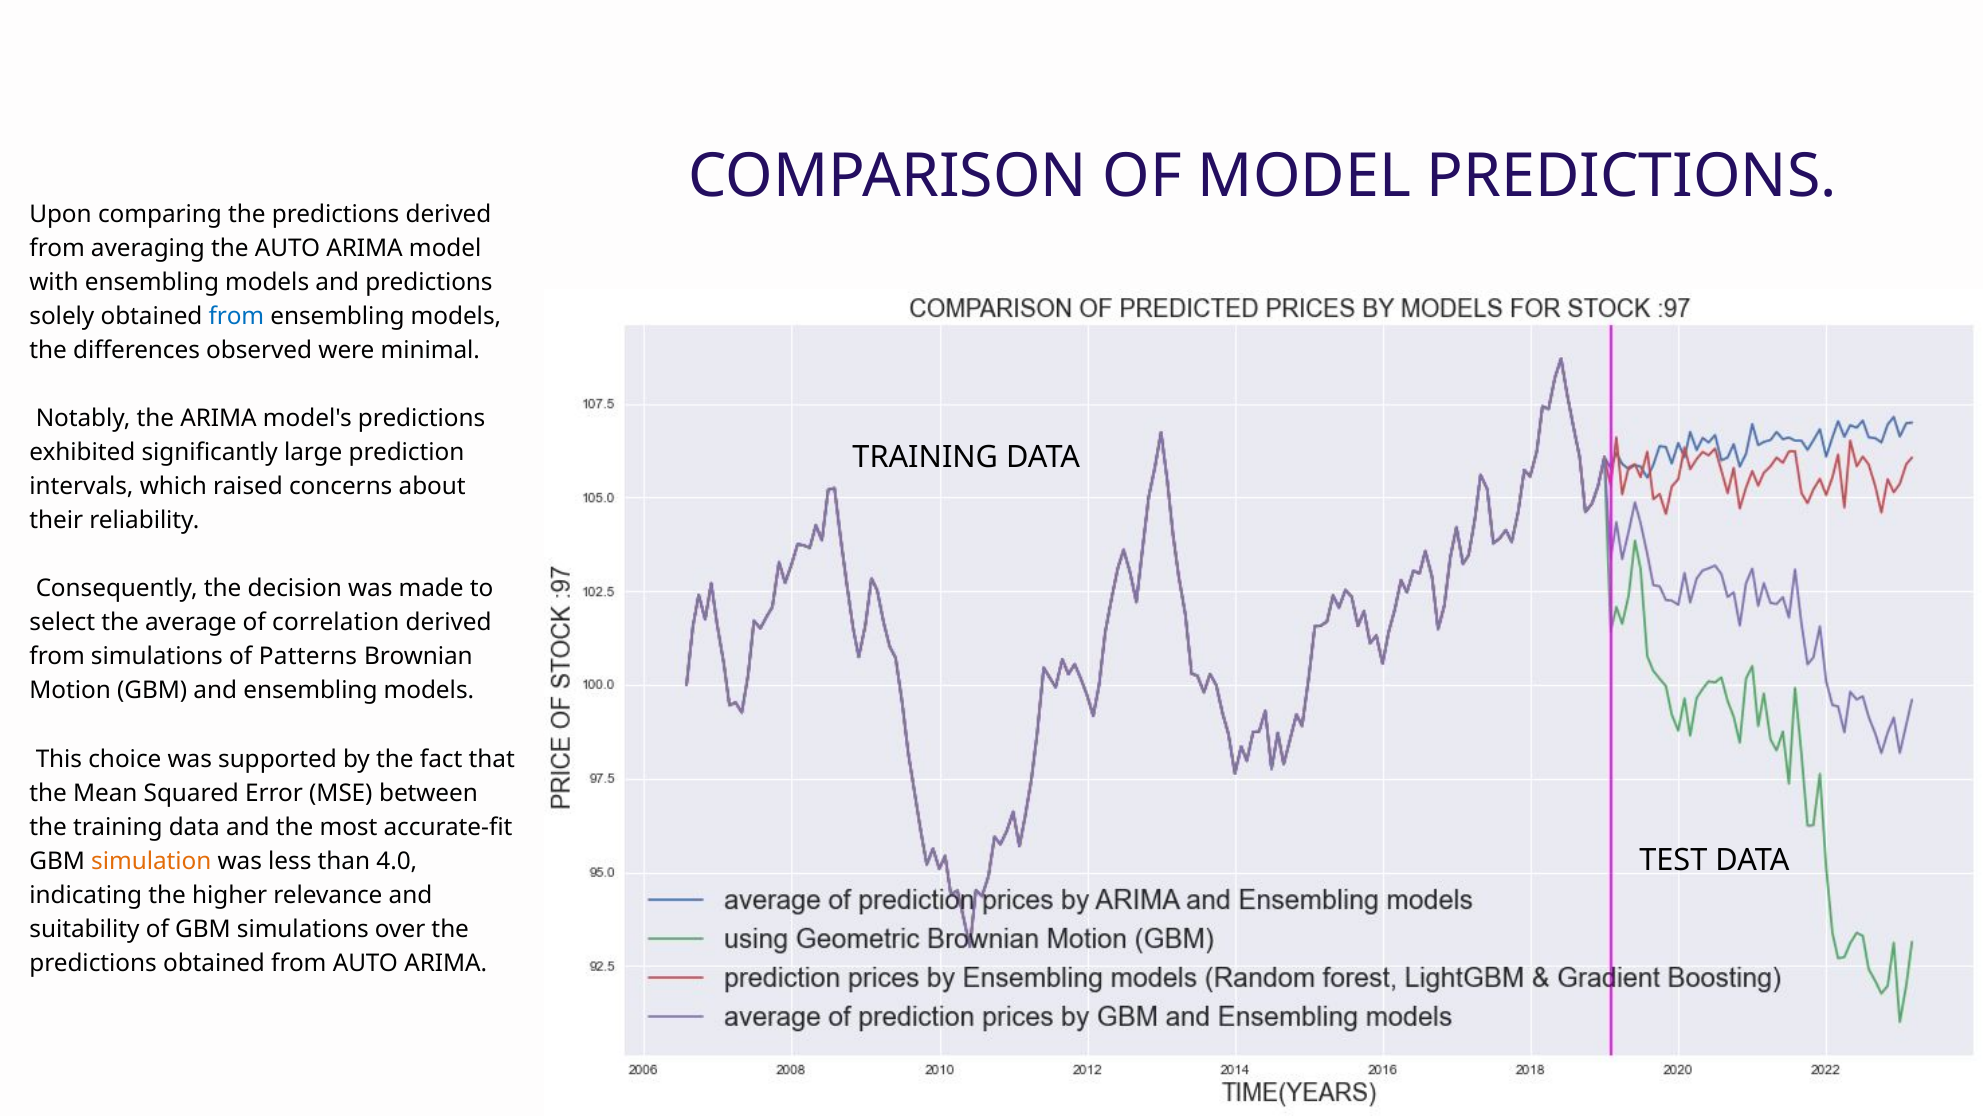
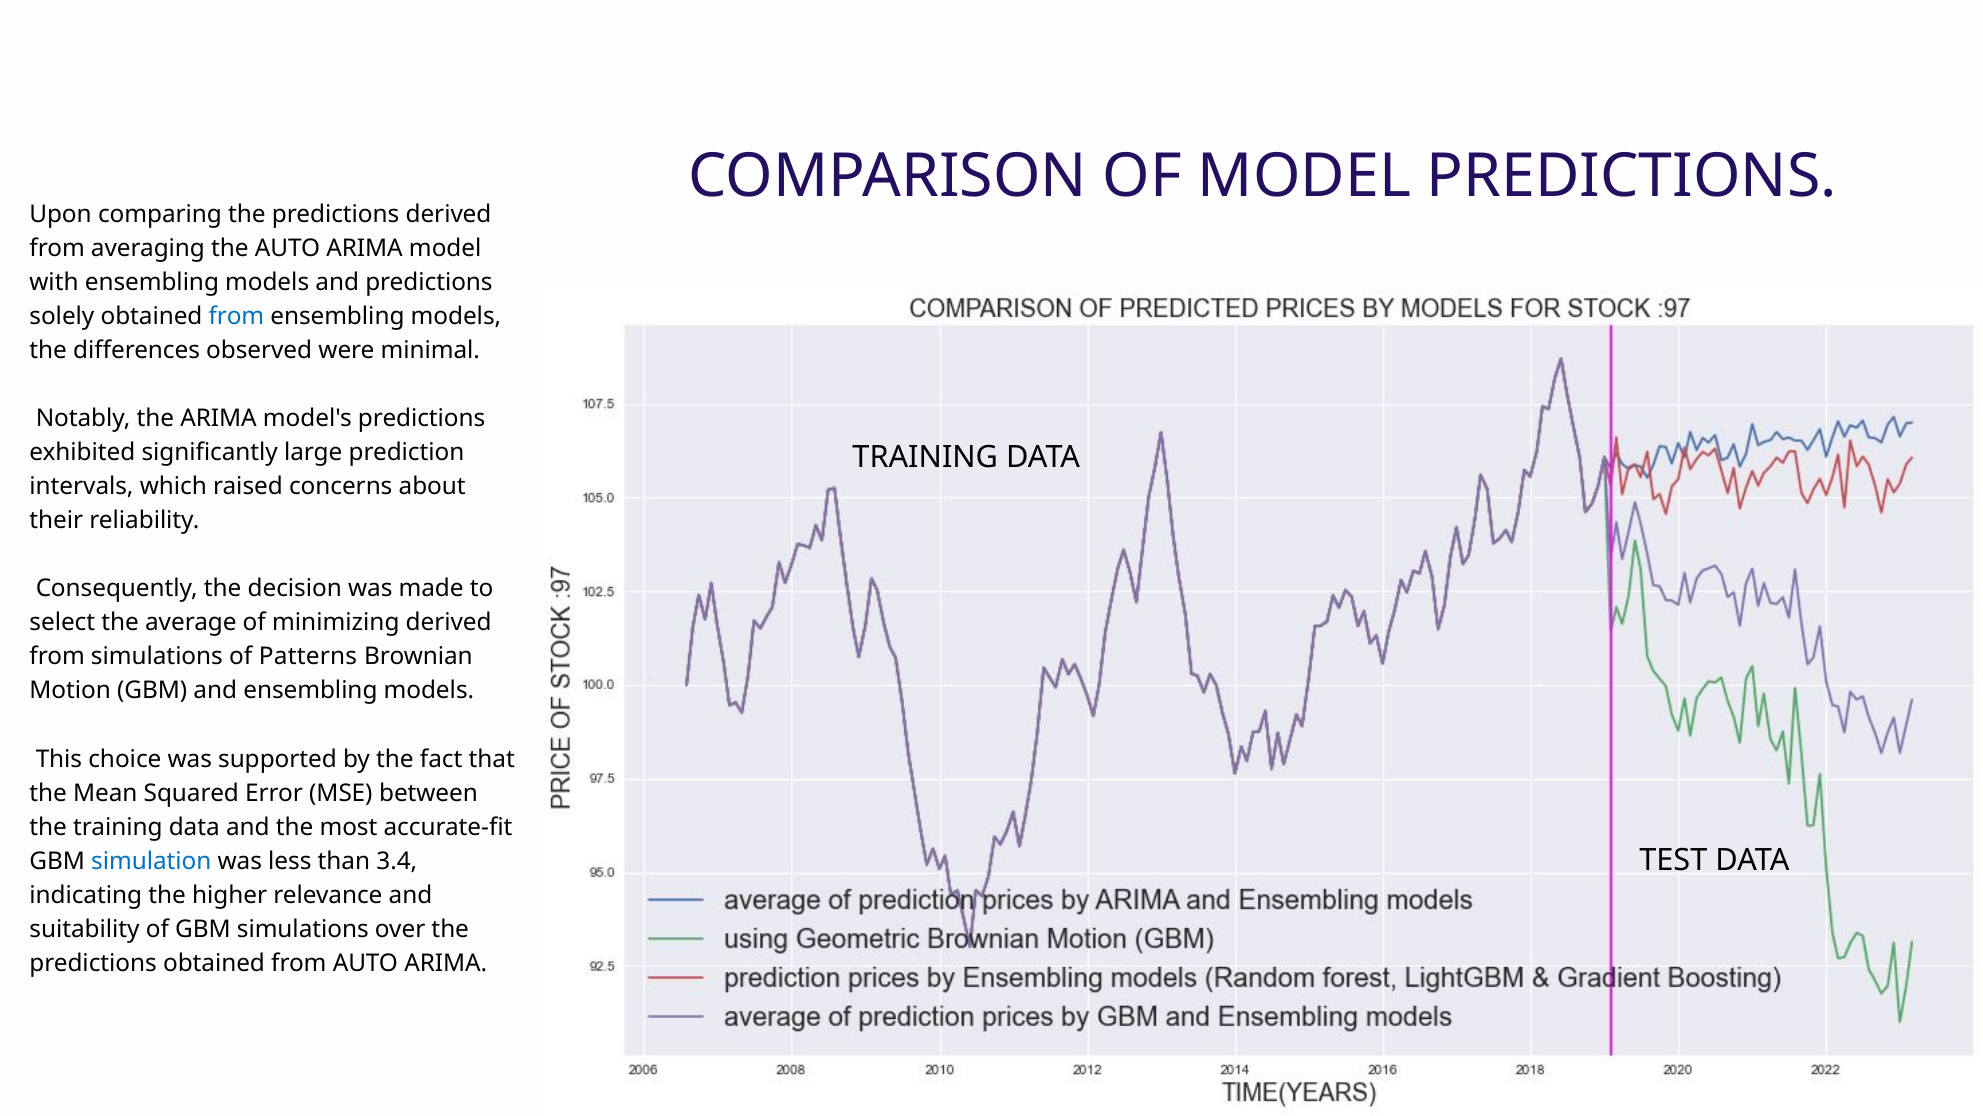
correlation: correlation -> minimizing (336, 622)
simulation colour: orange -> blue (151, 861)
4.0: 4.0 -> 3.4 (397, 861)
